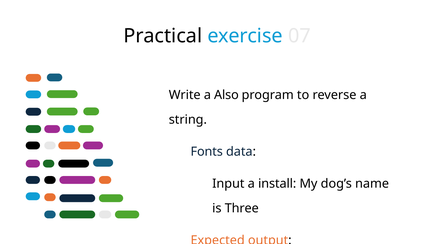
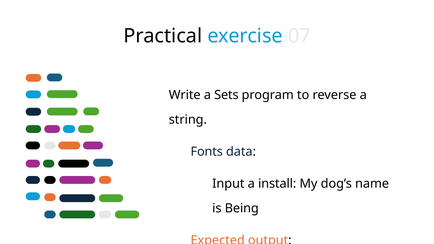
Also: Also -> Sets (226, 95)
Three: Three -> Being (242, 208)
